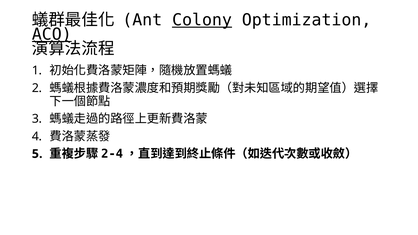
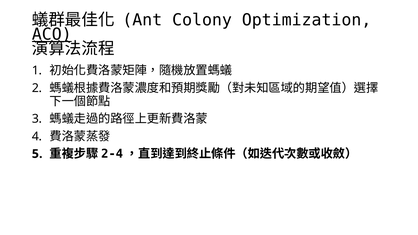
Colony underline: present -> none (202, 20)
